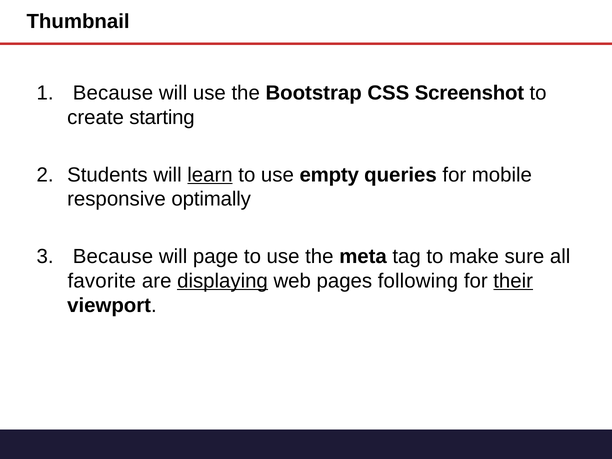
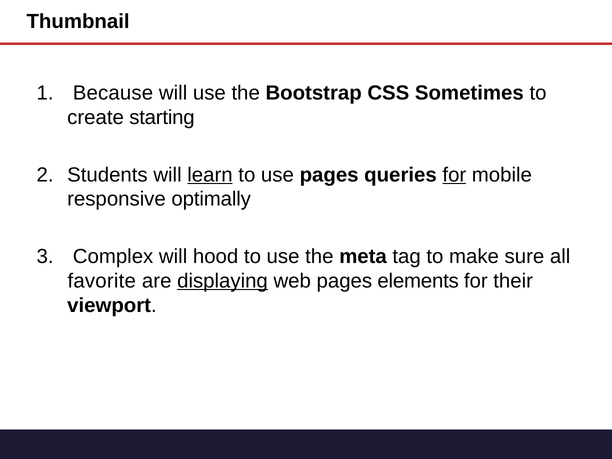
Screenshot: Screenshot -> Sometimes (469, 93)
use empty: empty -> pages (329, 175)
for underline: none -> present (454, 175)
Because: Because -> Complex (113, 256)
page: page -> hood (216, 256)
following: following -> elements (418, 281)
their underline: present -> none (513, 281)
